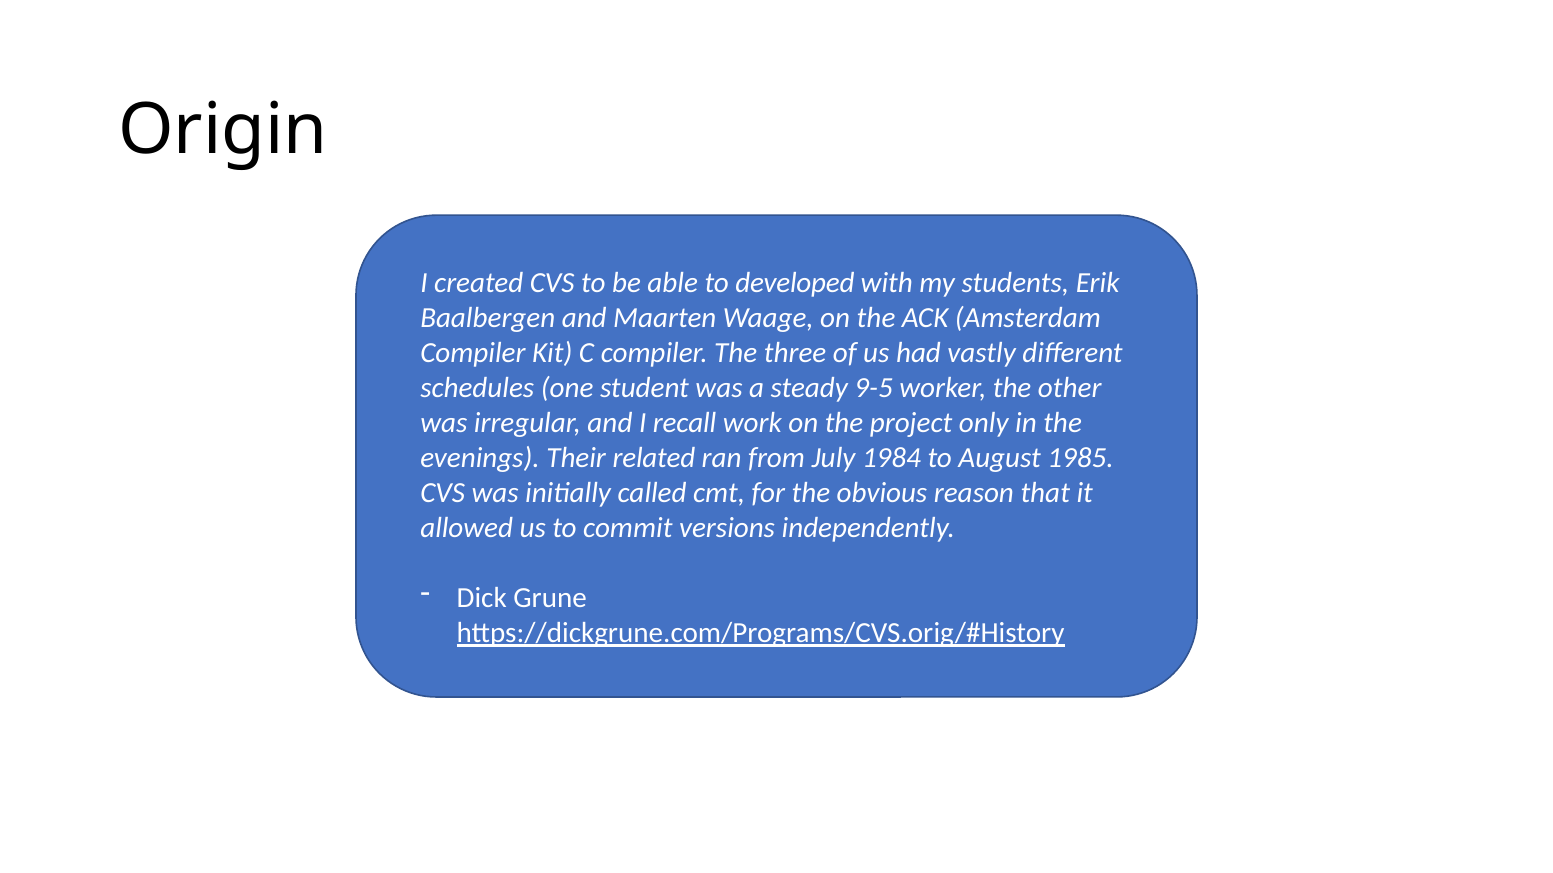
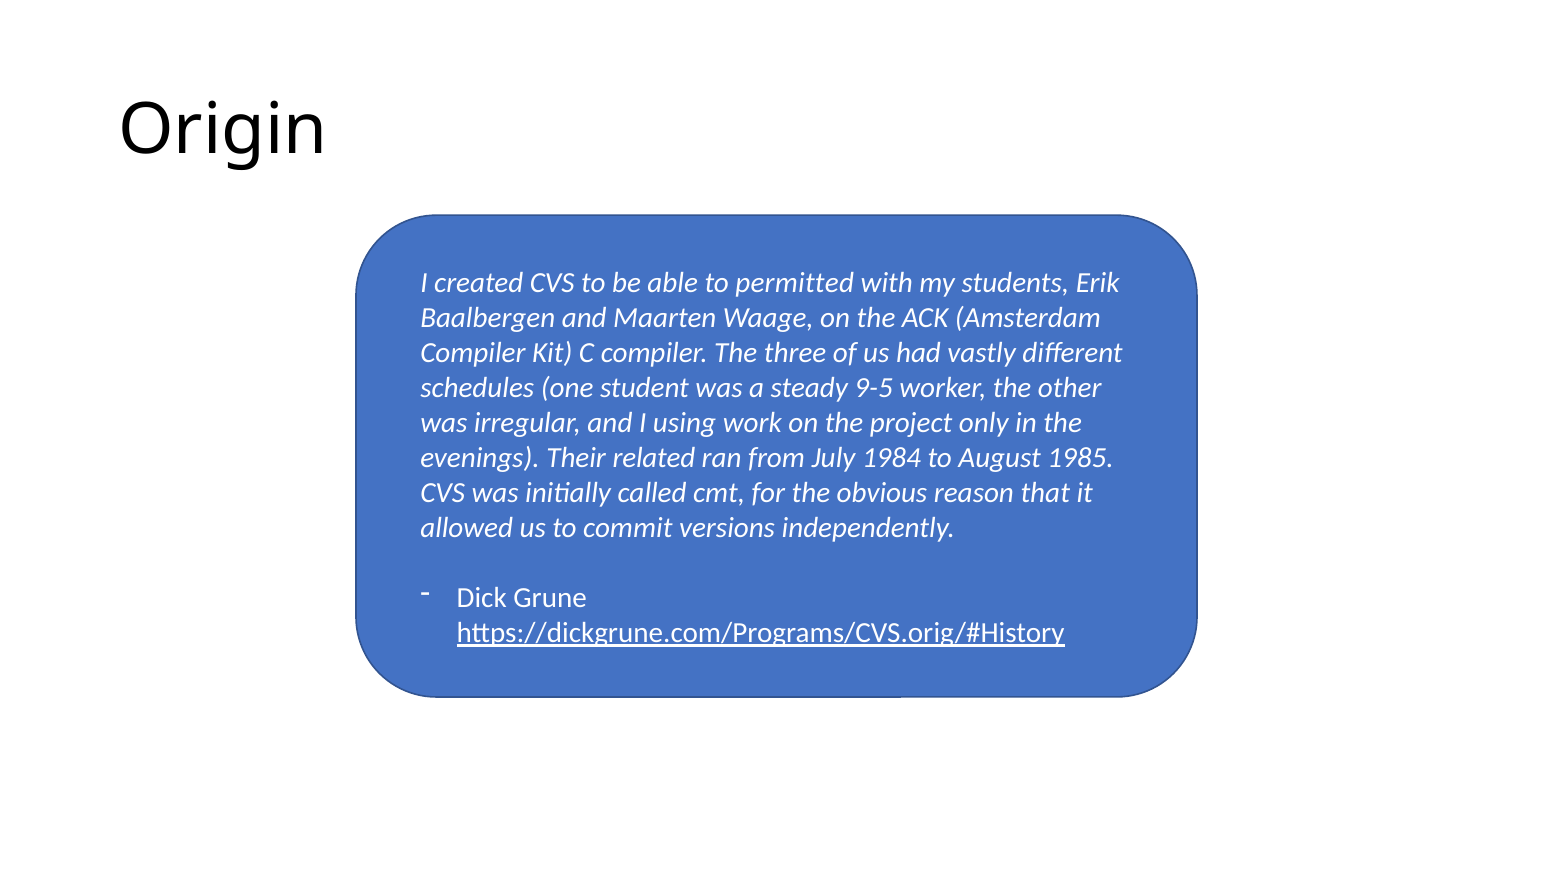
developed: developed -> permitted (795, 284)
recall: recall -> using (684, 423)
